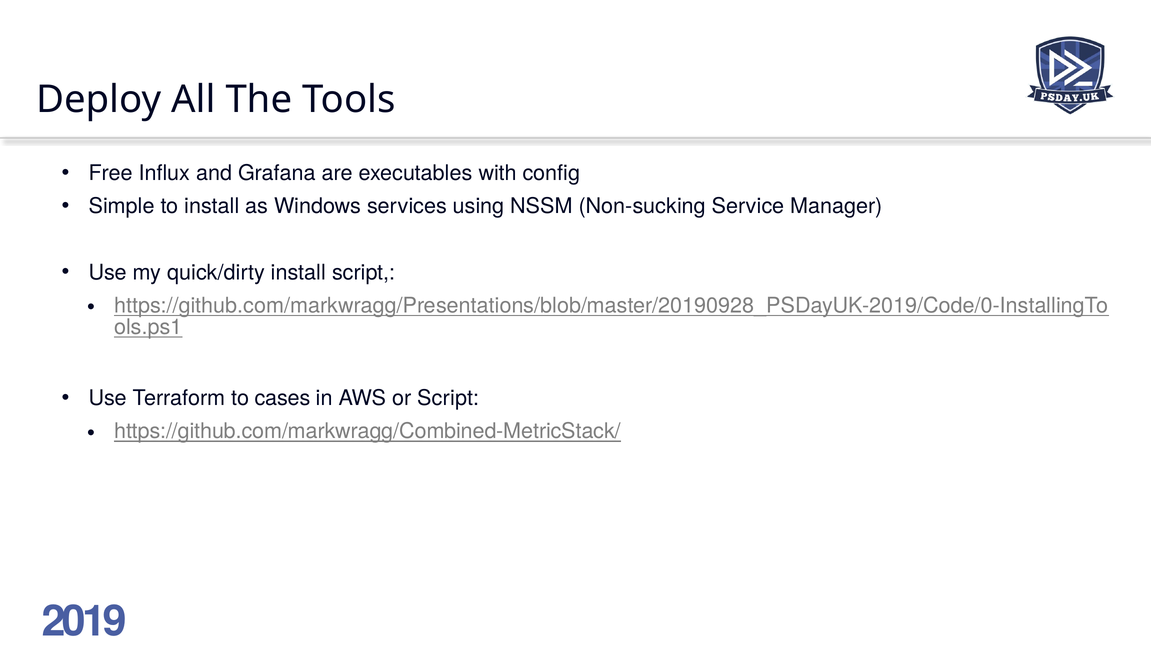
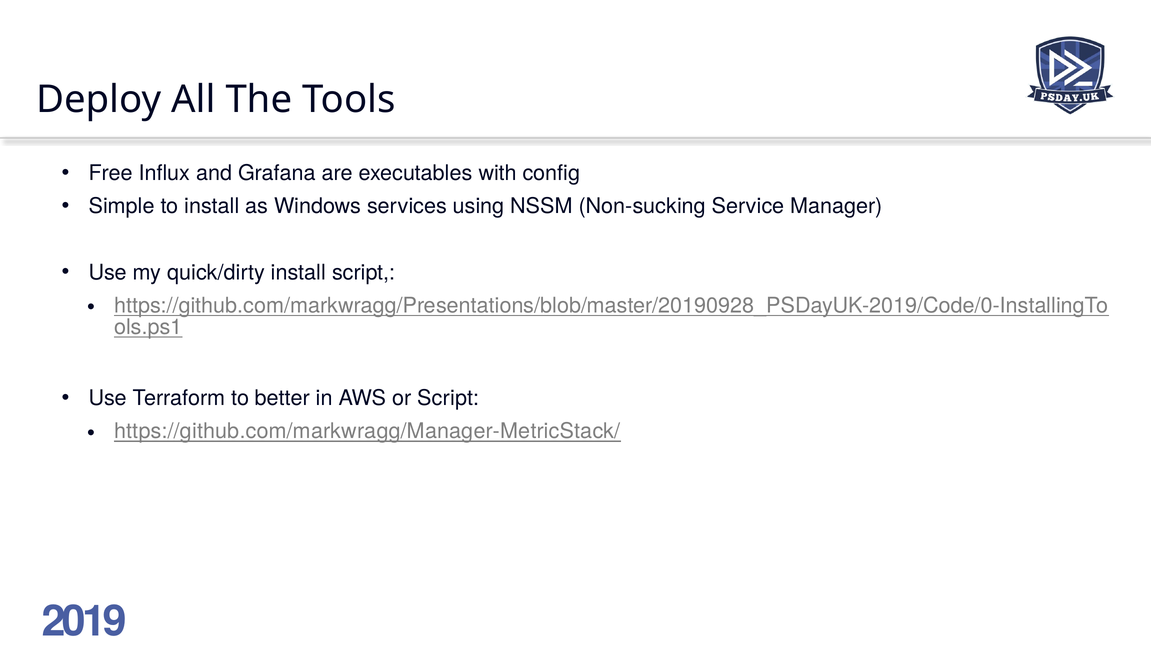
cases: cases -> better (282, 399)
https://github.com/markwragg/Combined-MetricStack/: https://github.com/markwragg/Combined-MetricStack/ -> https://github.com/markwragg/Manager-MetricStack/ (367, 432)
